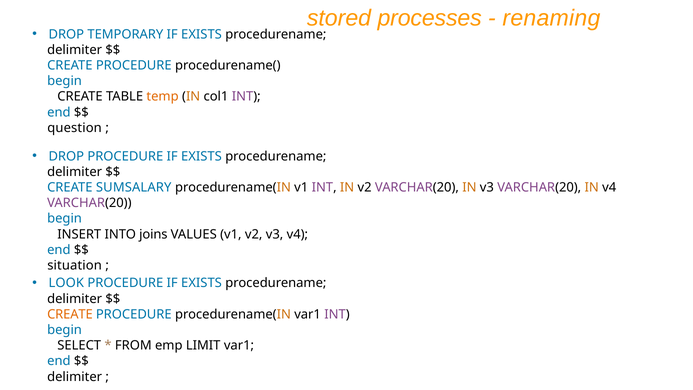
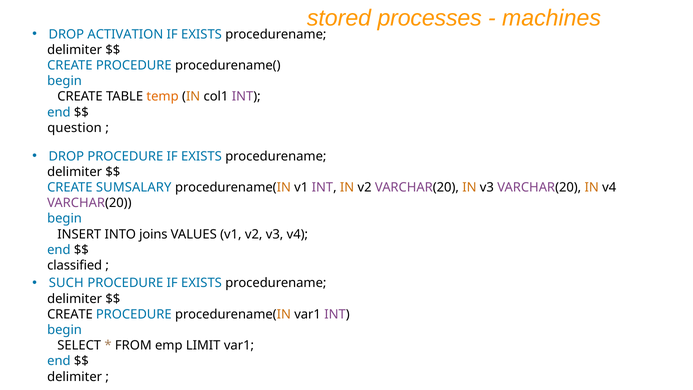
renaming: renaming -> machines (552, 18)
TEMPORARY: TEMPORARY -> ACTIVATION (125, 34)
situation: situation -> classified (75, 265)
LOOK: LOOK -> SUCH (66, 283)
CREATE colour: orange -> black (70, 314)
